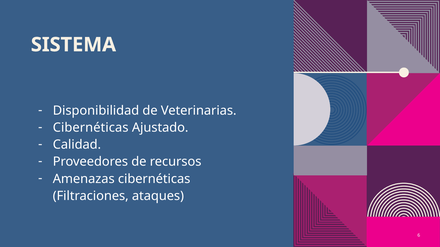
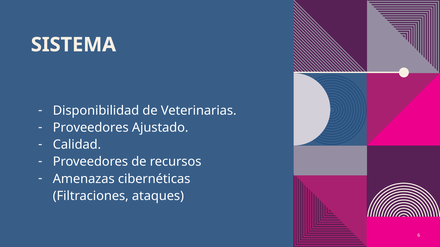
Cibernéticas: Cibernéticas -> Proveedores (91, 128)
